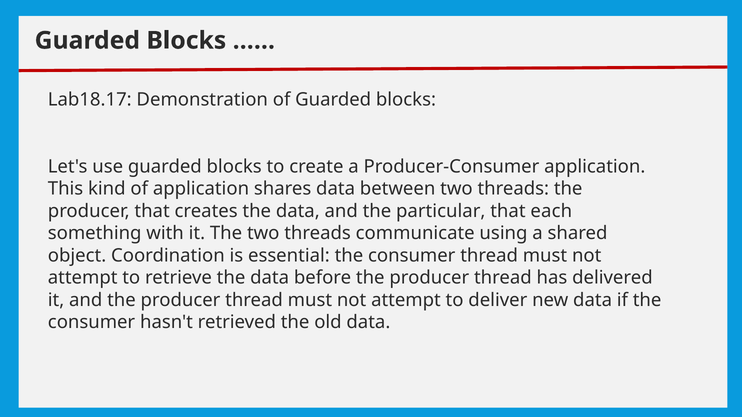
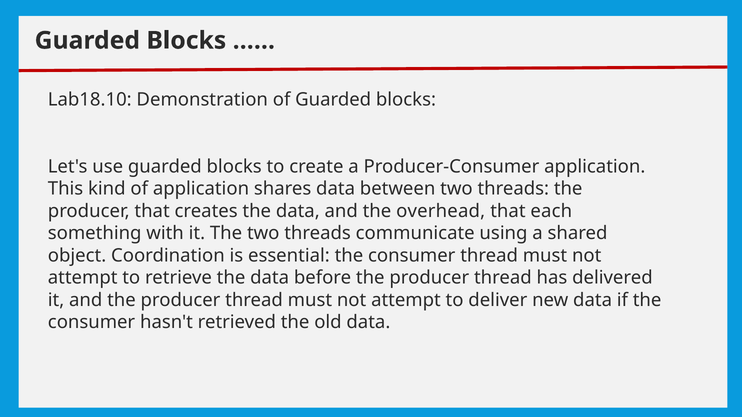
Lab18.17: Lab18.17 -> Lab18.10 (90, 100)
particular: particular -> overhead (441, 211)
